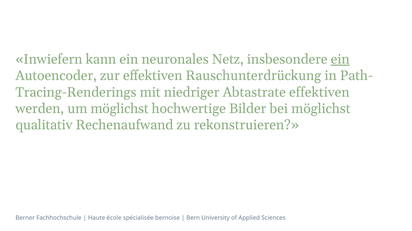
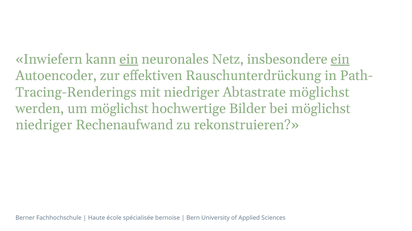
ein underline: none -> present (129, 59)
Abtastrate effektiven: effektiven -> möglichst (319, 92)
qualitativ: qualitativ -> niedriger (44, 125)
